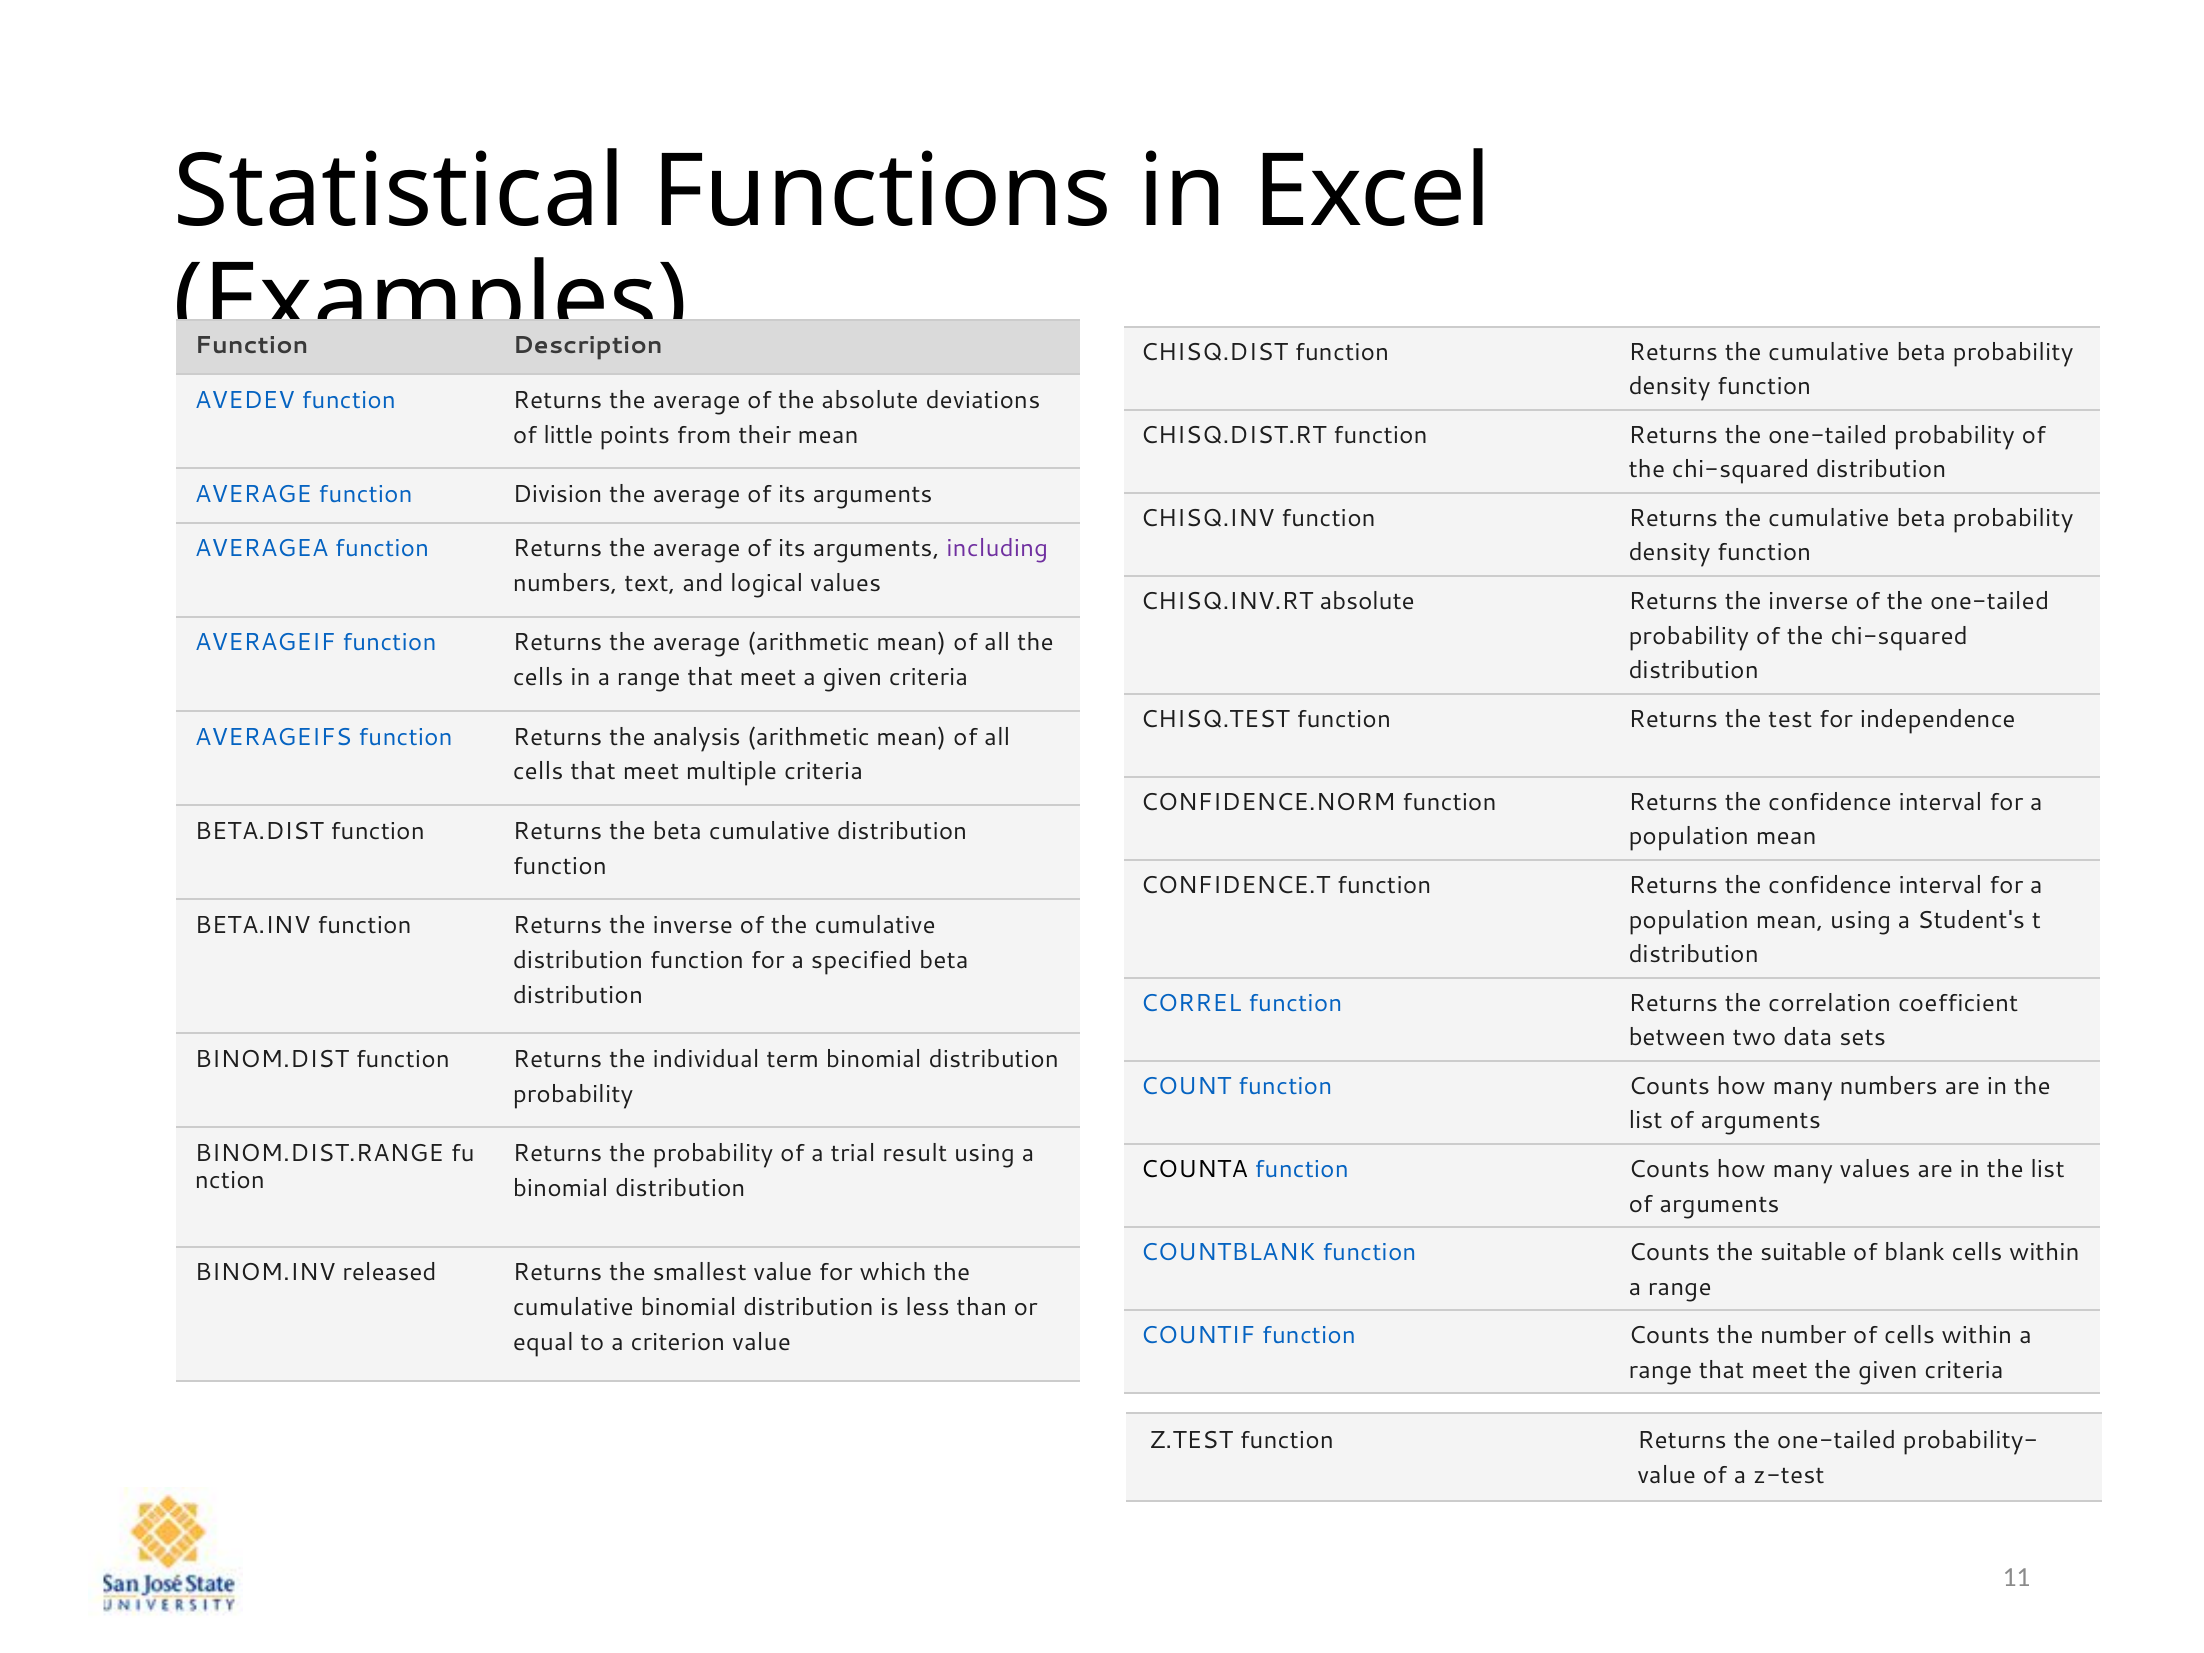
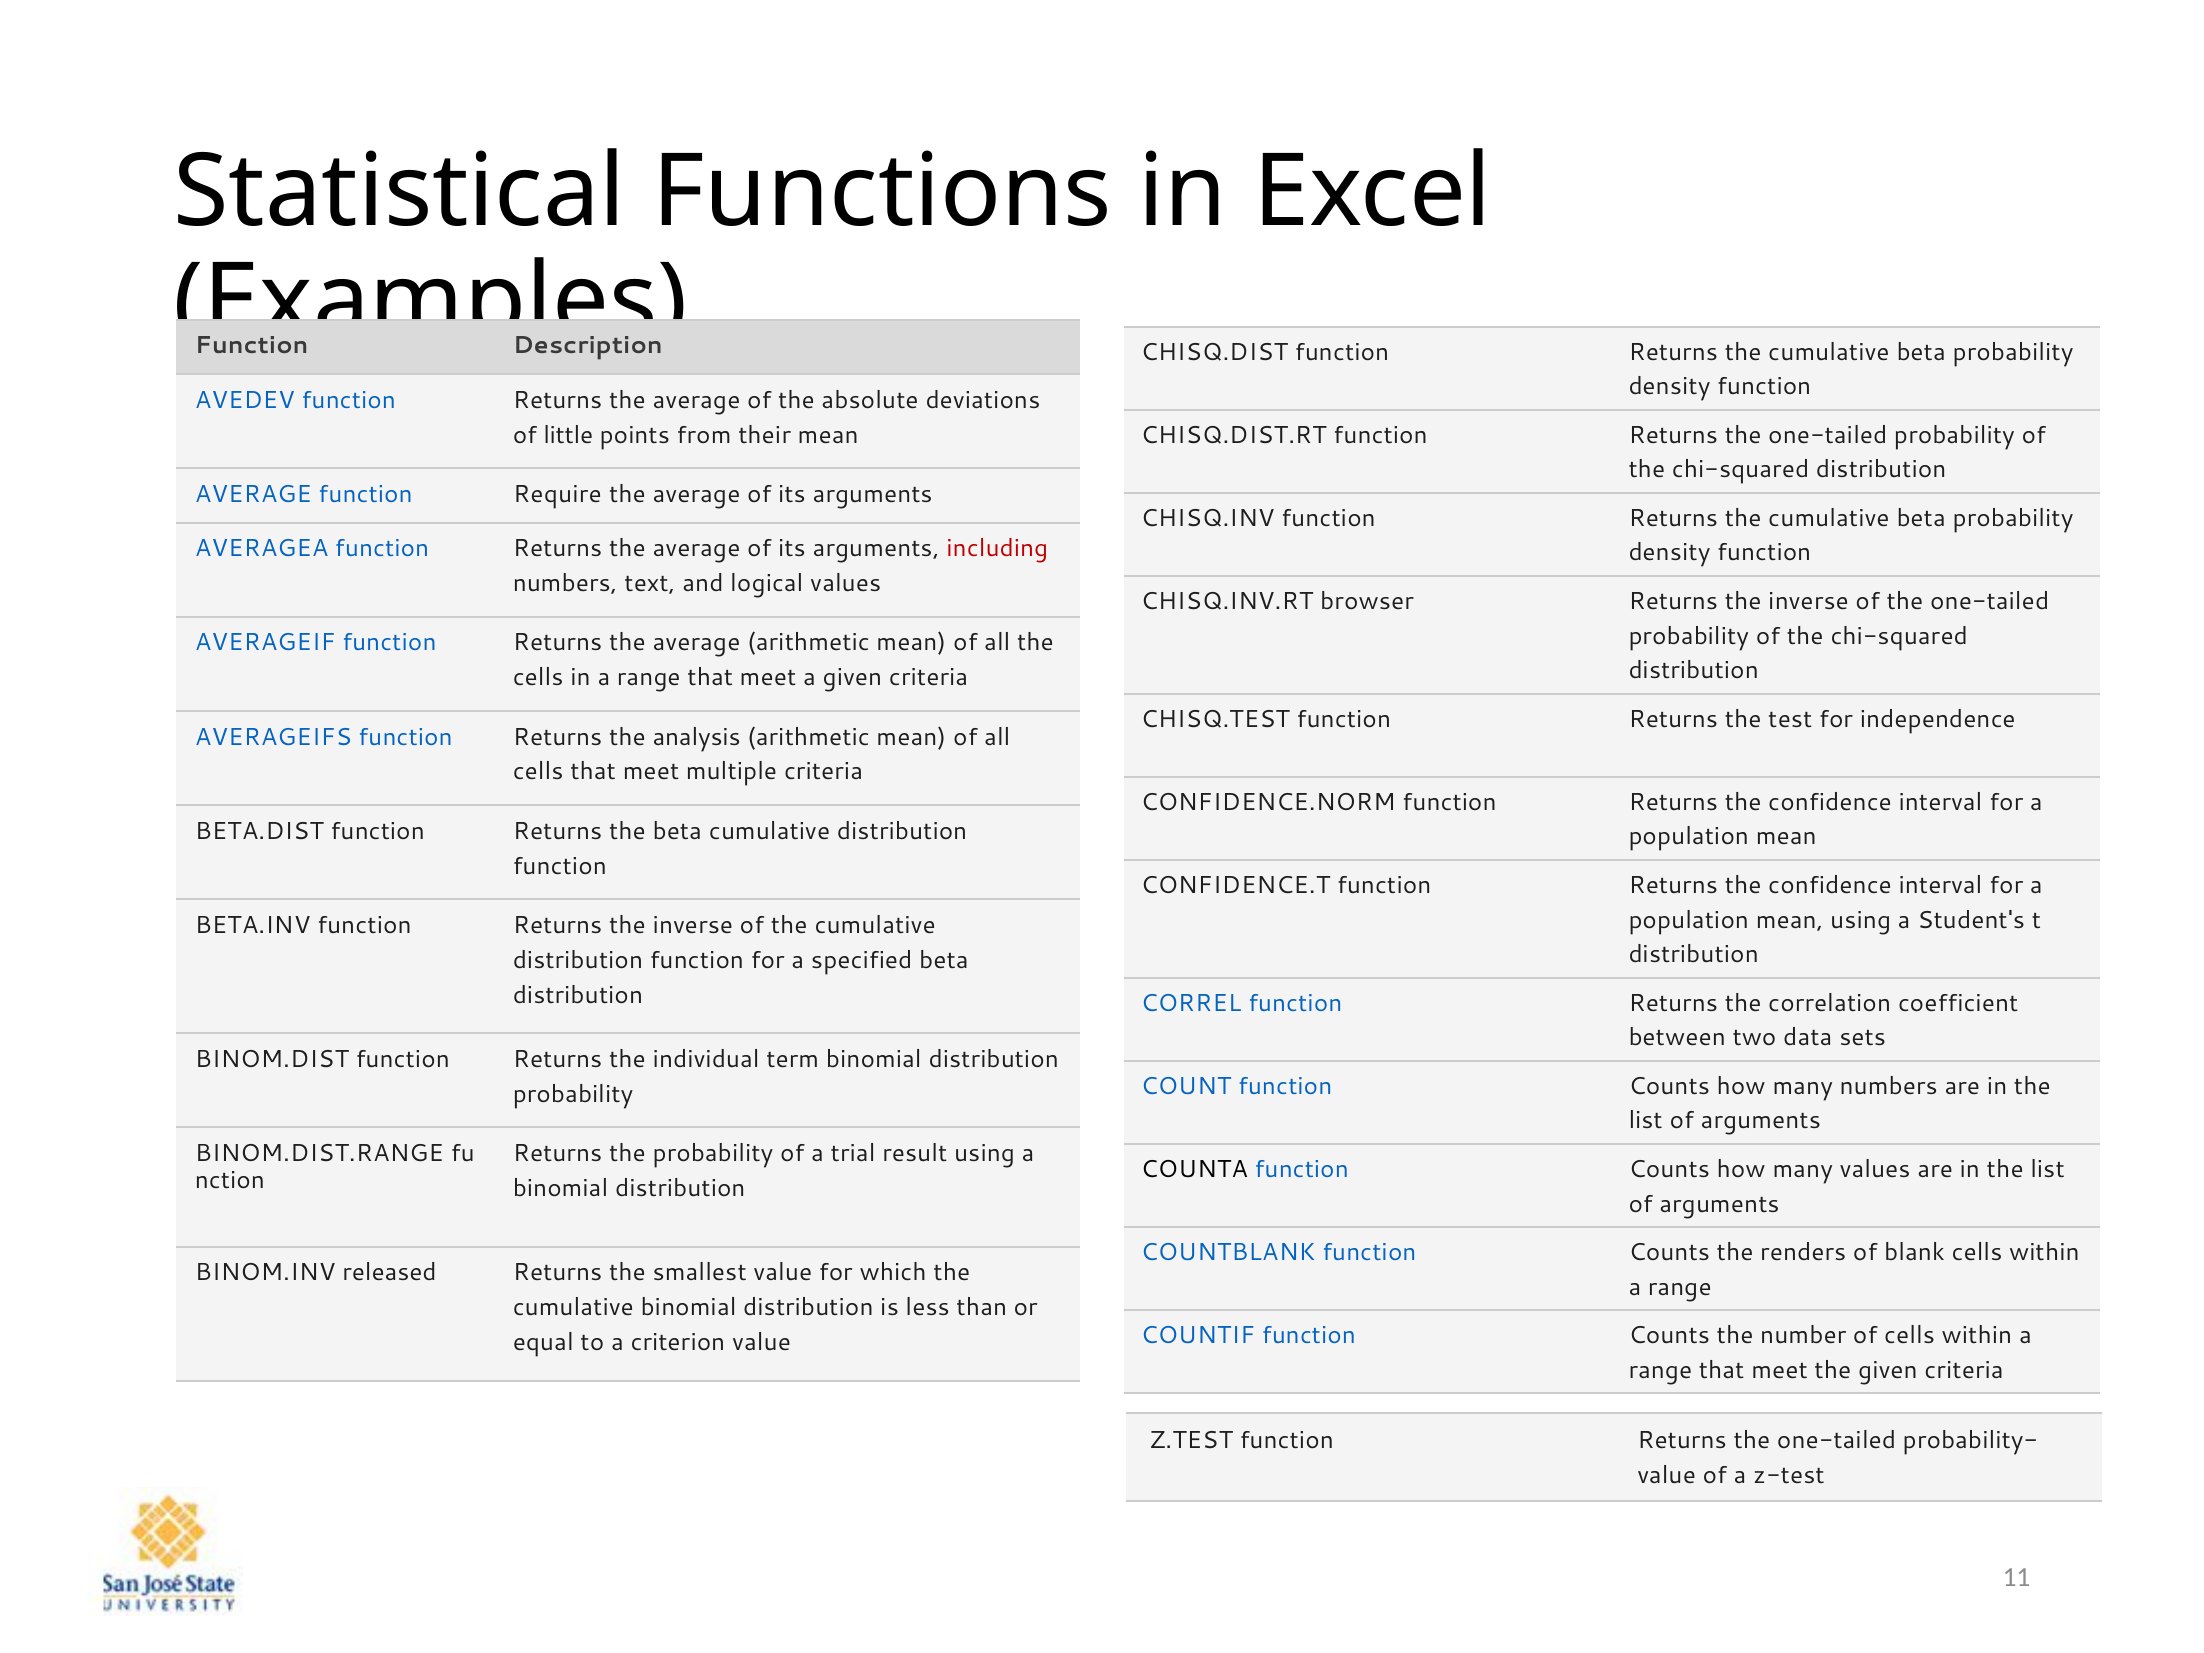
Division: Division -> Require (557, 494)
including colour: purple -> red (997, 549)
CHISQ.INV.RT absolute: absolute -> browser (1367, 601)
suitable: suitable -> renders (1803, 1252)
